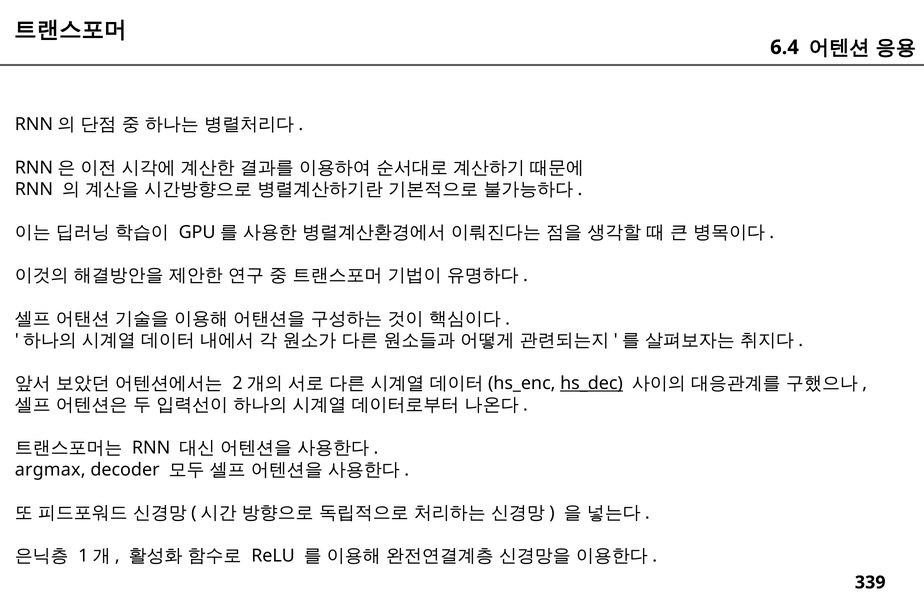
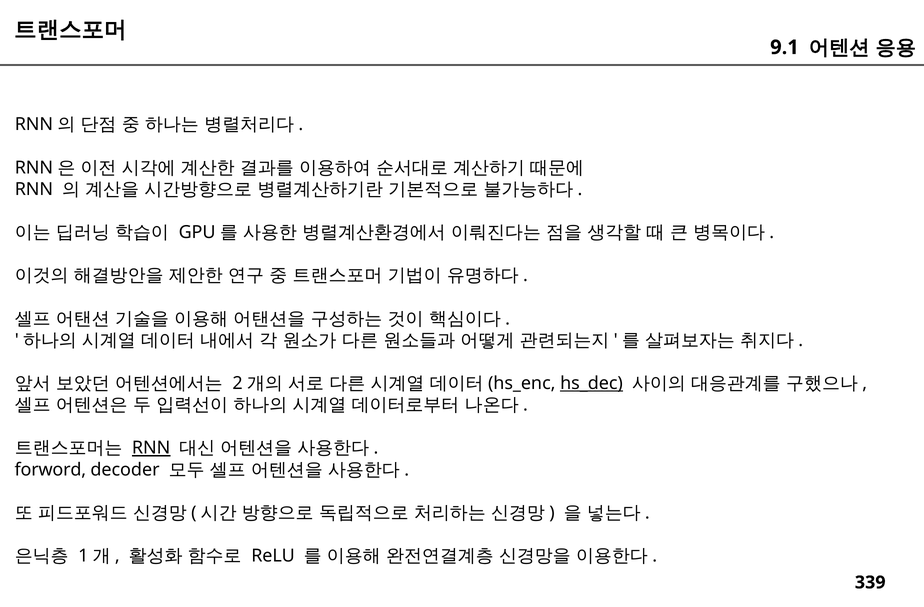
6.4: 6.4 -> 9.1 (784, 47)
RNN underline: none -> present (151, 448)
argmax: argmax -> forword (50, 470)
